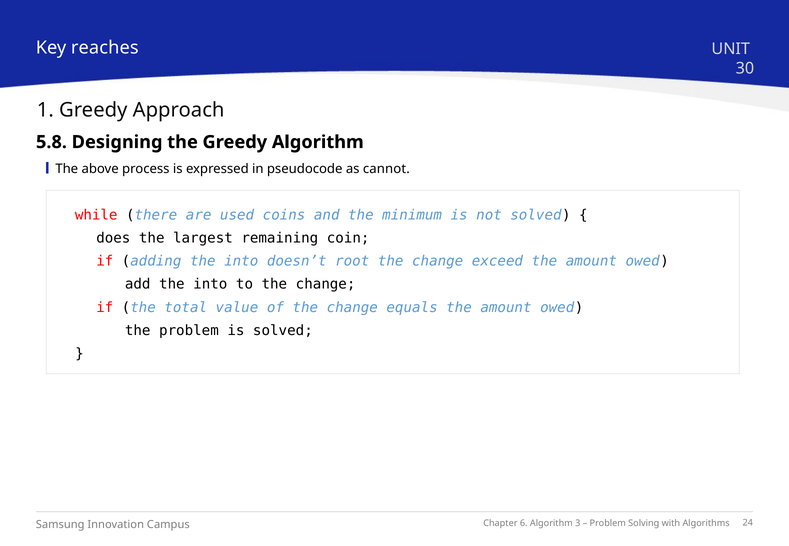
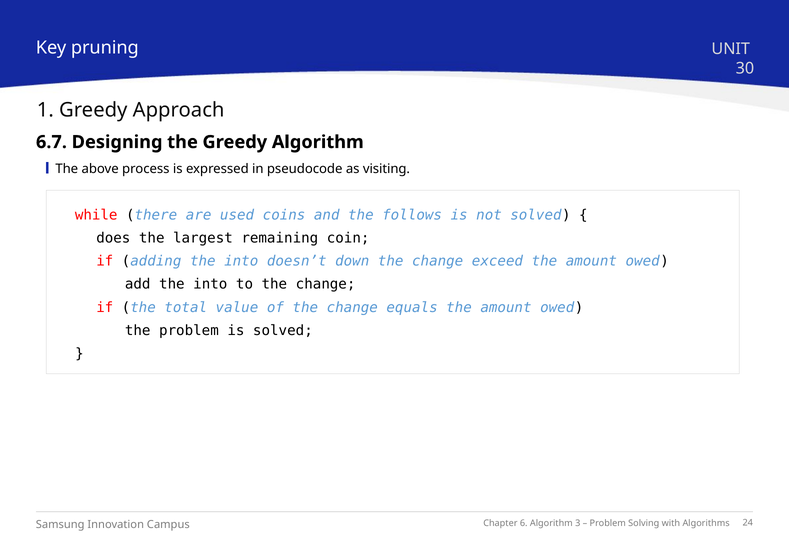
reaches: reaches -> pruning (105, 48)
5.8: 5.8 -> 6.7 (51, 142)
cannot: cannot -> visiting (386, 169)
minimum: minimum -> follows (412, 215)
root: root -> down (352, 261)
